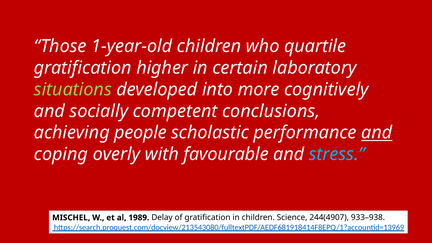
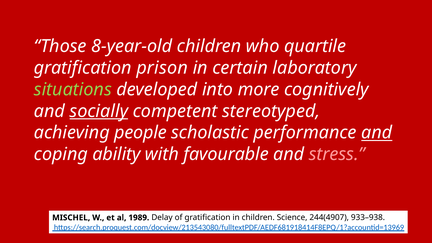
1-year-old: 1-year-old -> 8-year-old (132, 46)
higher: higher -> prison (162, 68)
socially underline: none -> present (99, 111)
conclusions: conclusions -> stereotyped (271, 111)
overly: overly -> ability (116, 154)
stress colour: light blue -> pink (337, 154)
